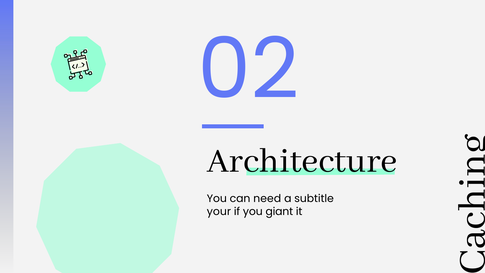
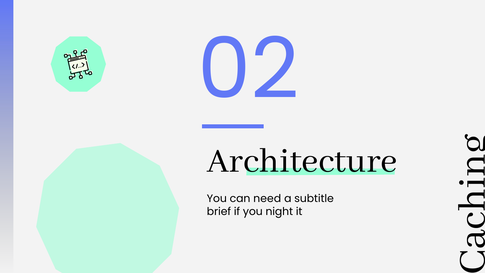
your: your -> brief (219, 211)
giant: giant -> night (279, 211)
